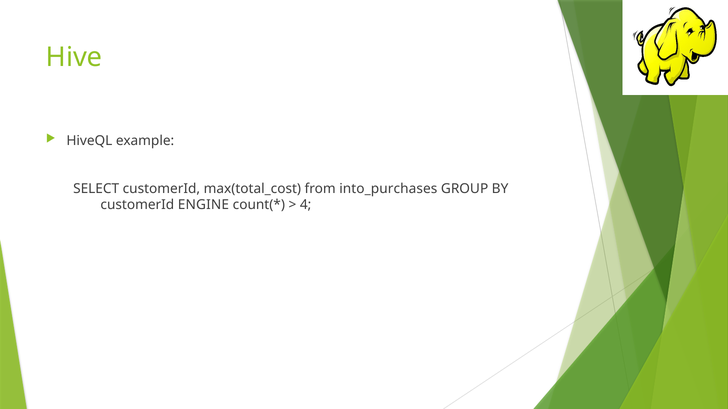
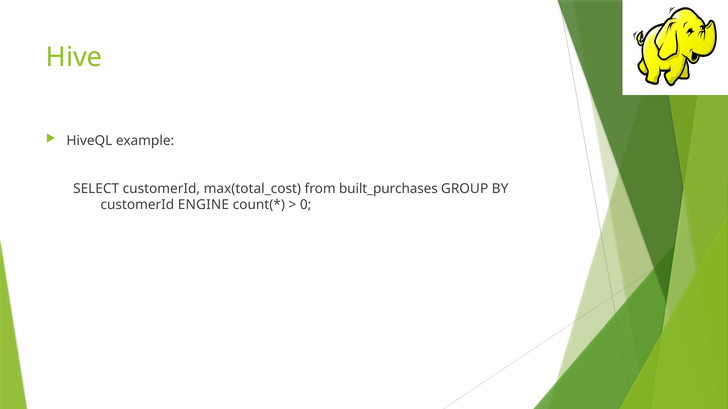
into_purchases: into_purchases -> built_purchases (388, 189)
4: 4 -> 0 (306, 205)
